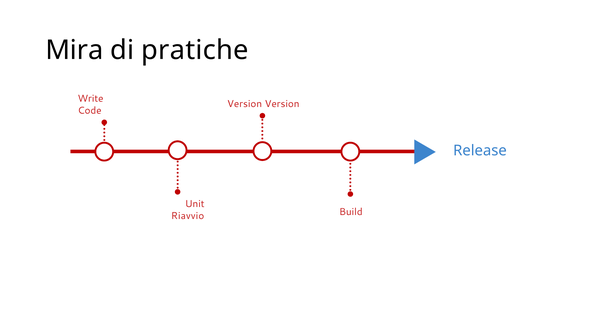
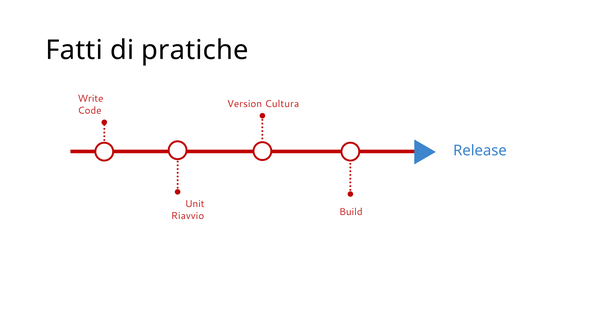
Mira: Mira -> Fatti (74, 50)
Version Version: Version -> Cultura (282, 104)
